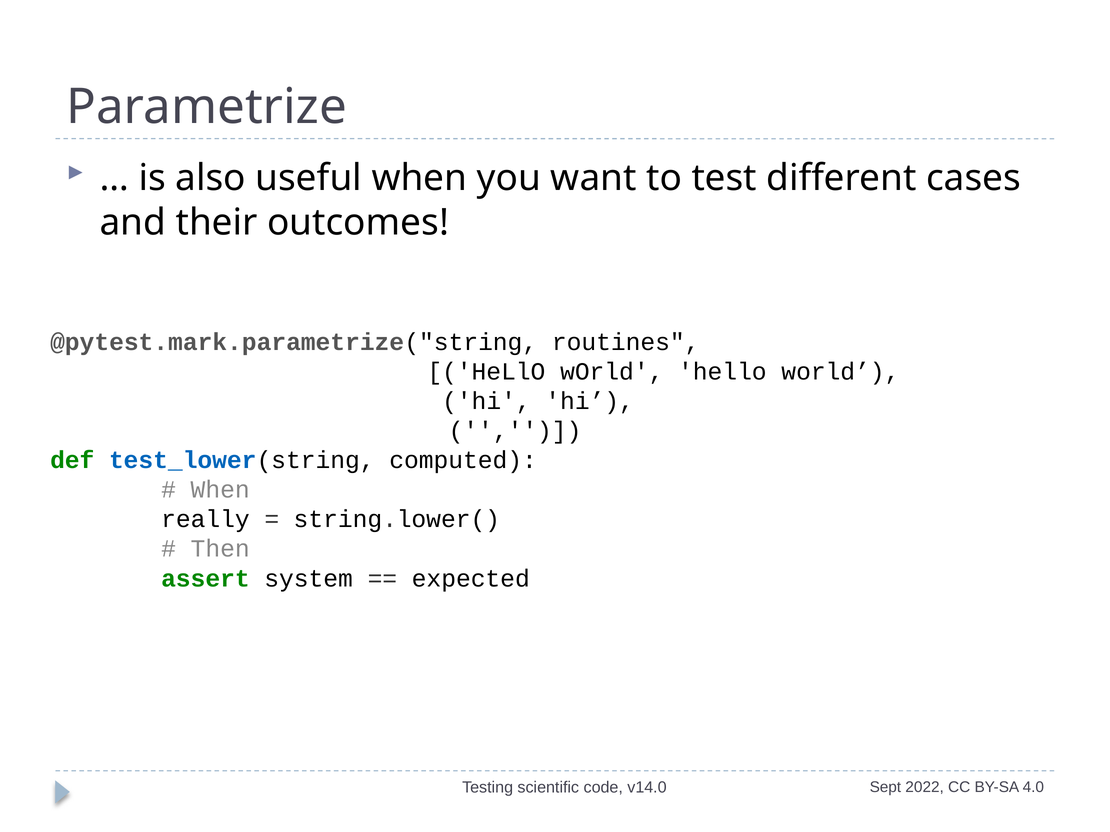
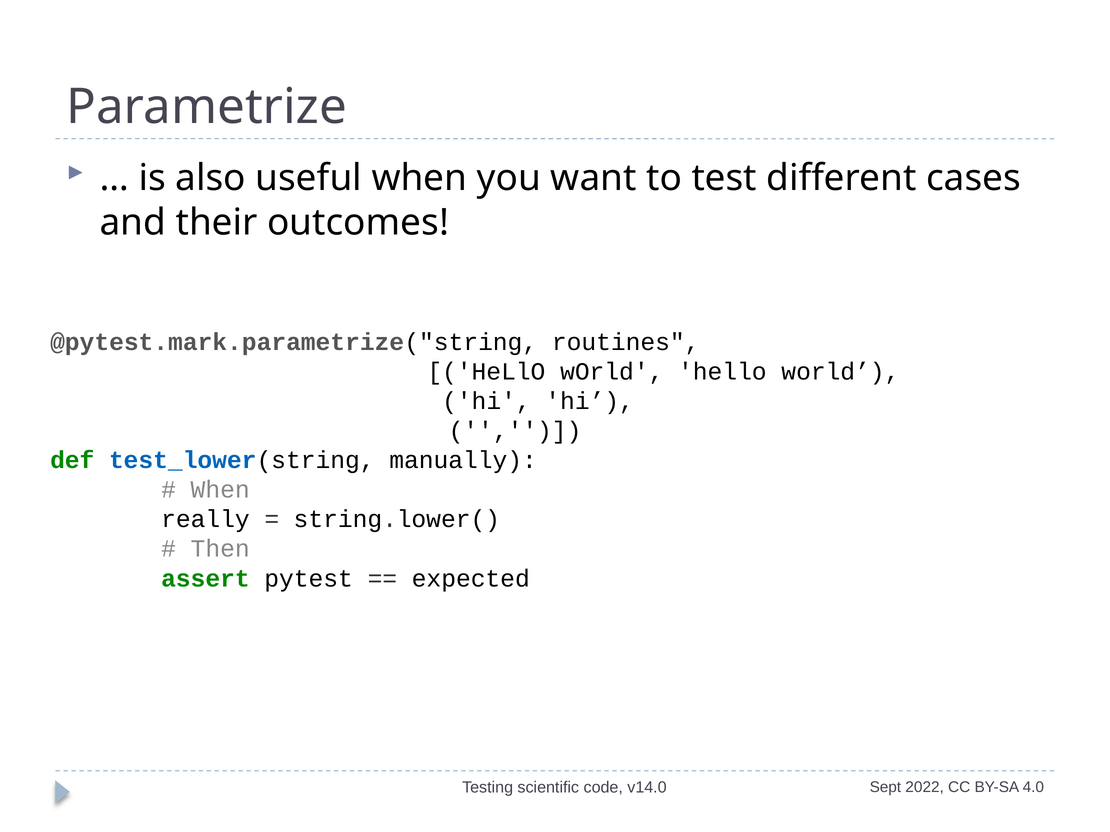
computed: computed -> manually (463, 460)
system: system -> pytest (309, 579)
